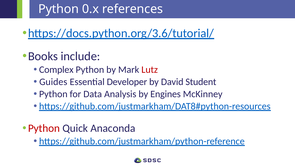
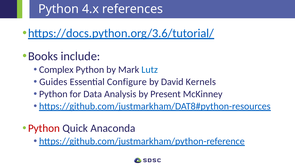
0.x: 0.x -> 4.x (91, 9)
Lutz colour: red -> blue (150, 70)
Developer: Developer -> Configure (127, 82)
Student: Student -> Kernels (201, 82)
Engines: Engines -> Present (166, 94)
